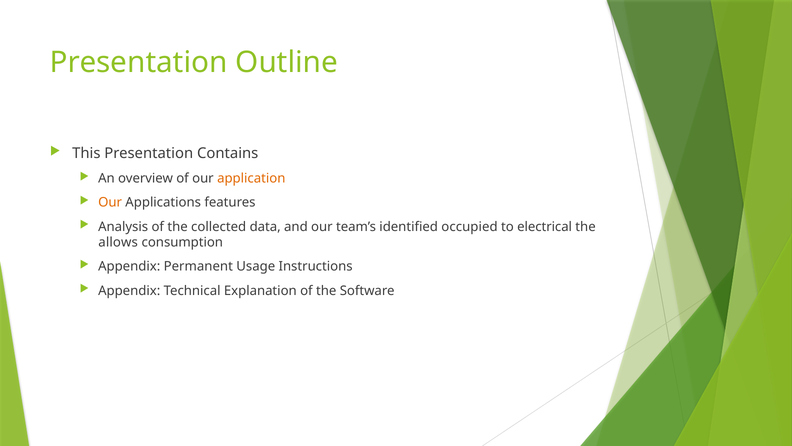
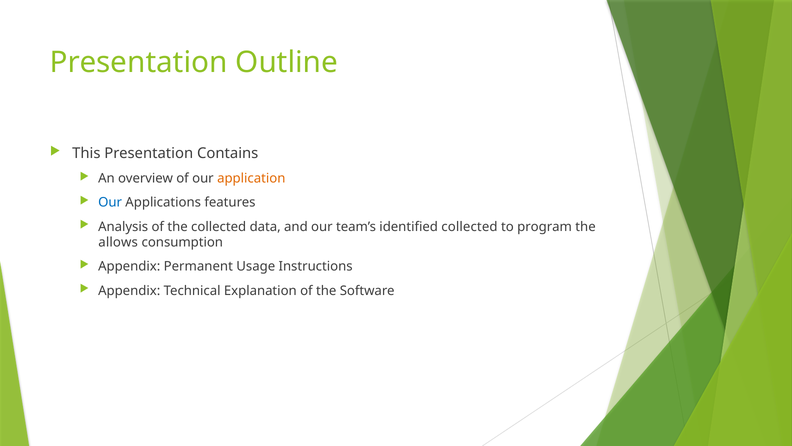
Our colour: orange -> blue (110, 202)
identified occupied: occupied -> collected (469, 226)
electrical: electrical -> program (545, 226)
